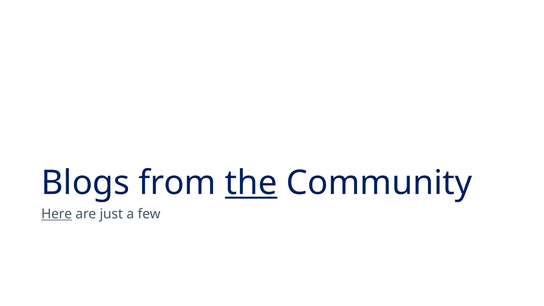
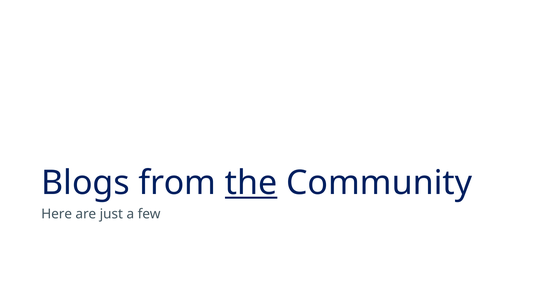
Here underline: present -> none (57, 214)
